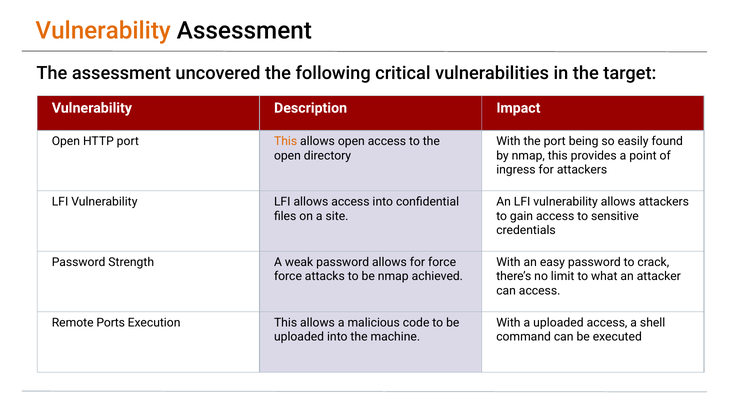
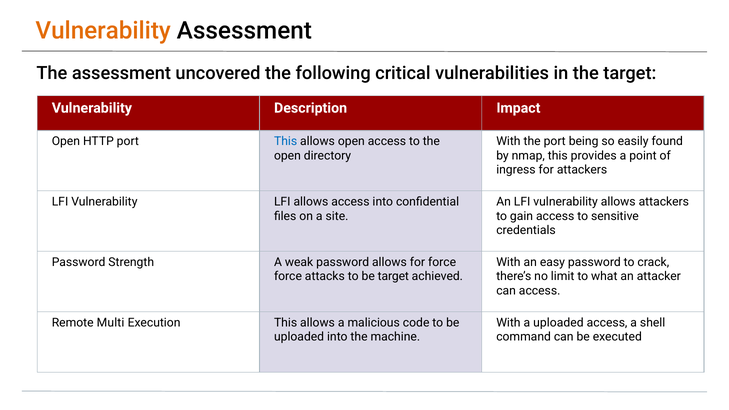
This colour: orange -> blue (286, 141)
be nmap: nmap -> target (393, 277)
Ports: Ports -> Multi (111, 323)
